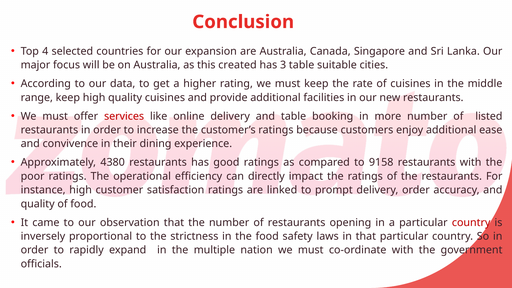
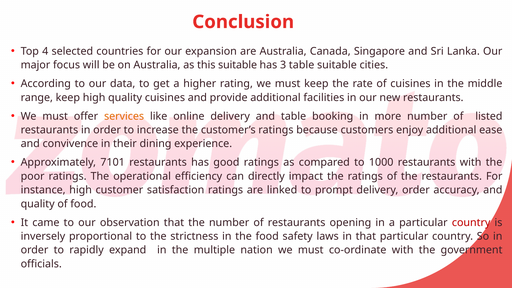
this created: created -> suitable (238, 65)
services colour: red -> orange (124, 116)
4380: 4380 -> 7101 (113, 162)
9158: 9158 -> 1000 (381, 162)
